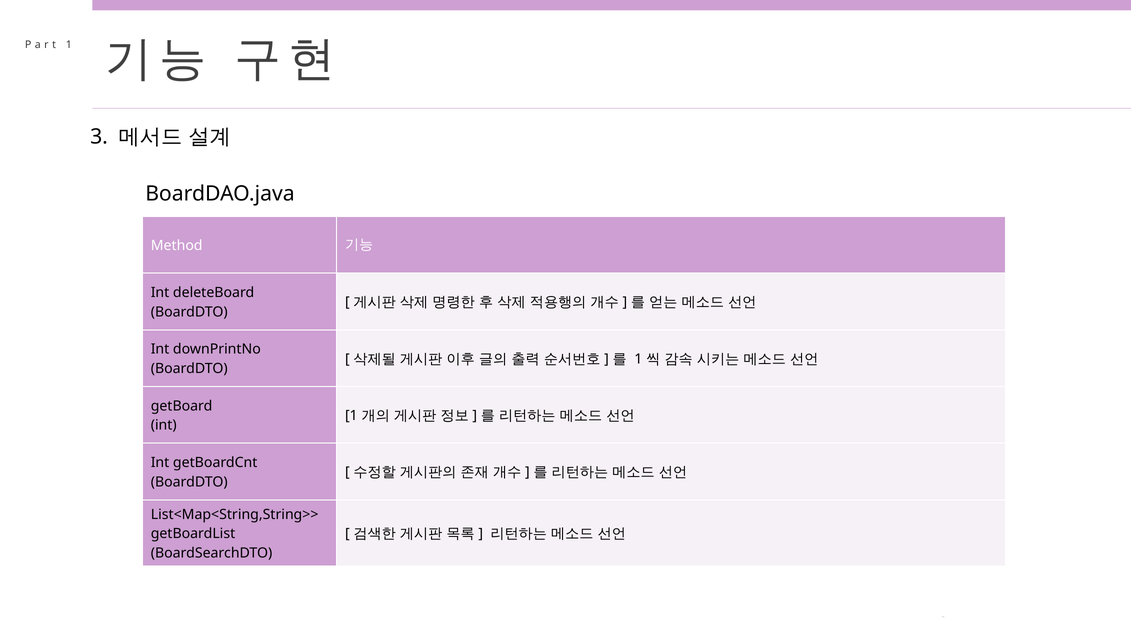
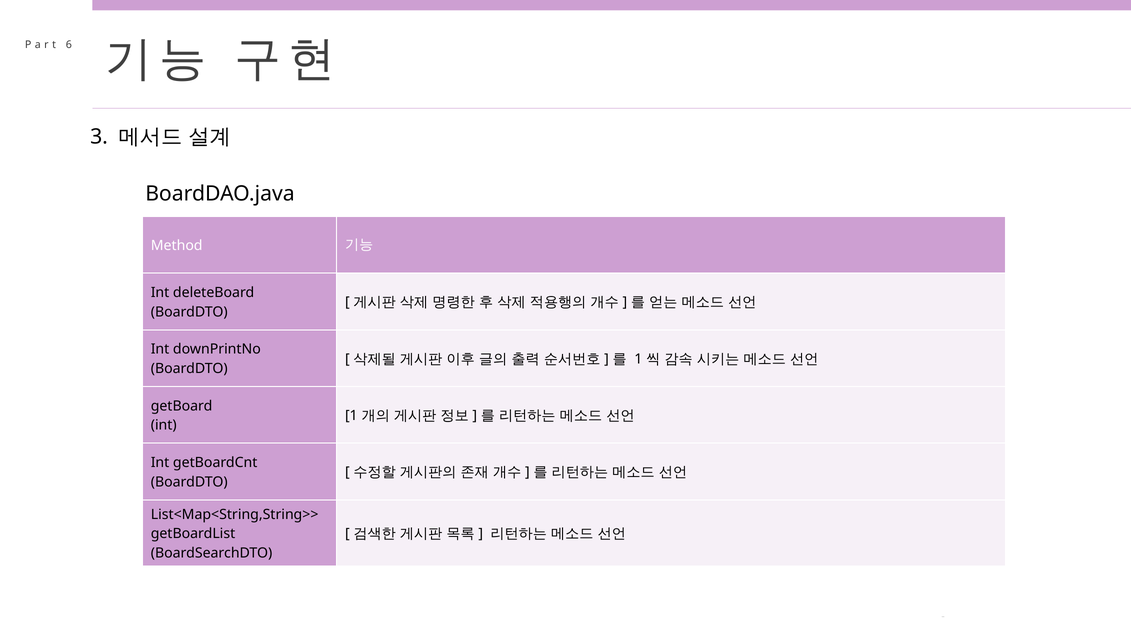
1: 1 -> 6 (69, 45)
